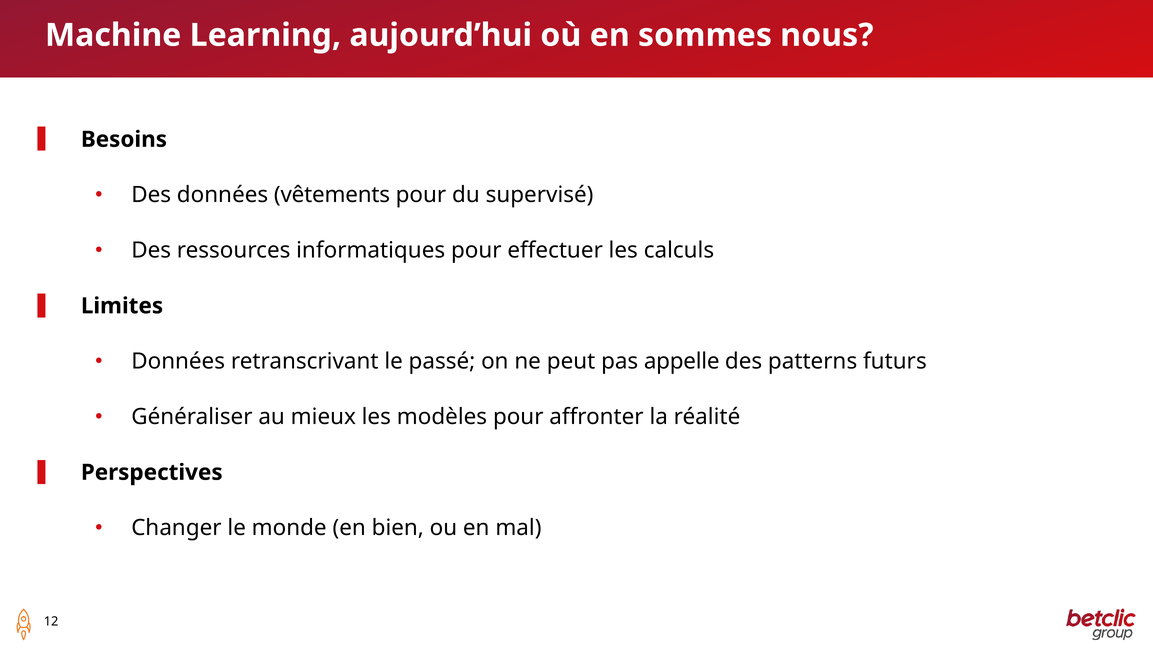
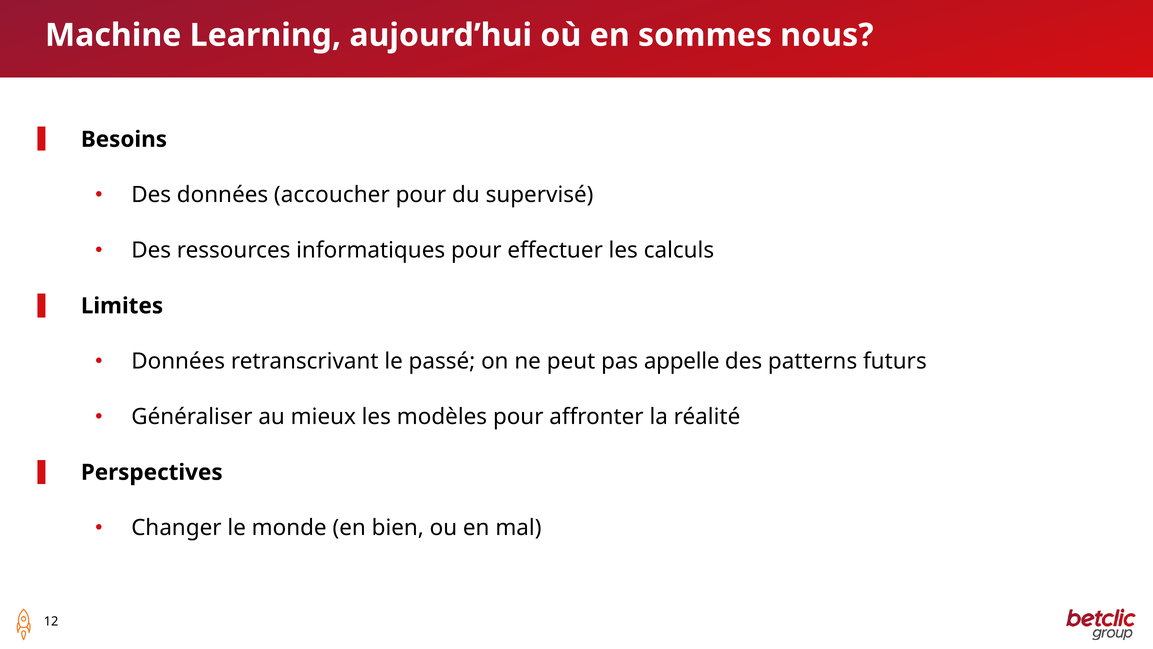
vêtements: vêtements -> accoucher (332, 195)
